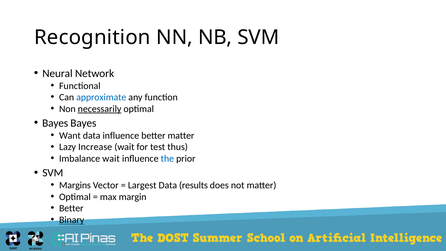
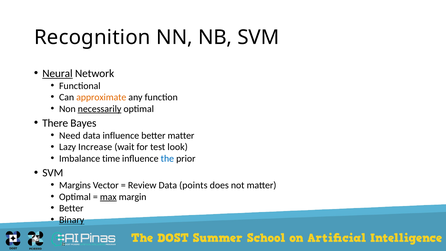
Neural underline: none -> present (57, 73)
approximate colour: blue -> orange (101, 97)
Bayes: Bayes -> There (55, 123)
Want: Want -> Need (70, 135)
thus: thus -> look (178, 147)
Imbalance wait: wait -> time (111, 159)
Largest: Largest -> Review (142, 185)
results: results -> points (193, 185)
max underline: none -> present (108, 197)
